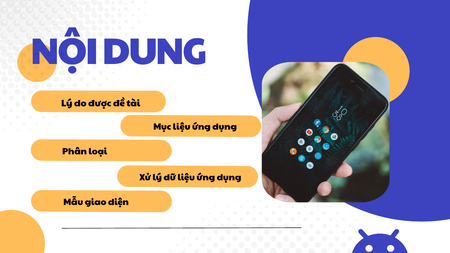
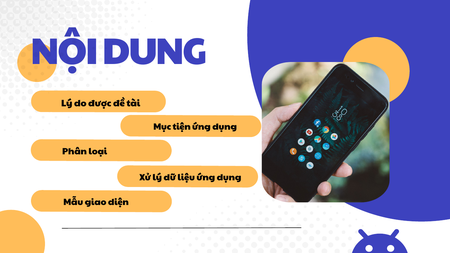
Mục liệu: liệu -> tiện (182, 127)
